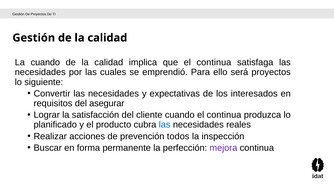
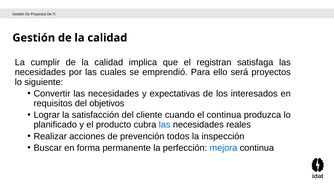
La cuando: cuando -> cumplir (45, 62)
que el continua: continua -> registran (214, 62)
asegurar: asegurar -> objetivos (107, 103)
mejora colour: purple -> blue (223, 148)
